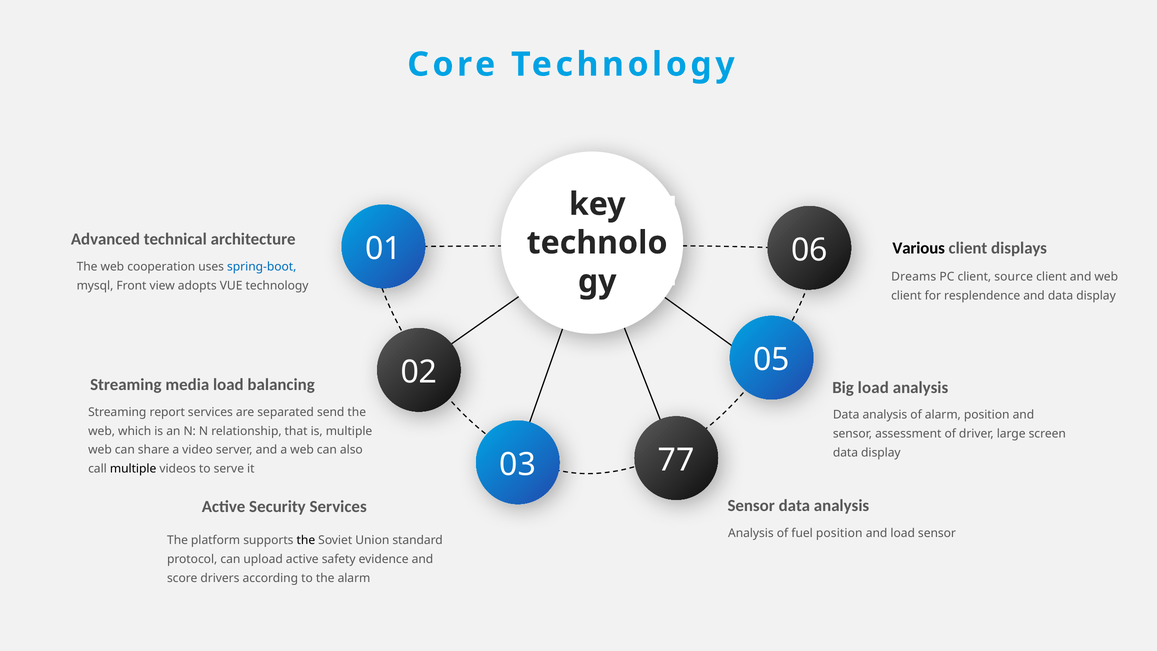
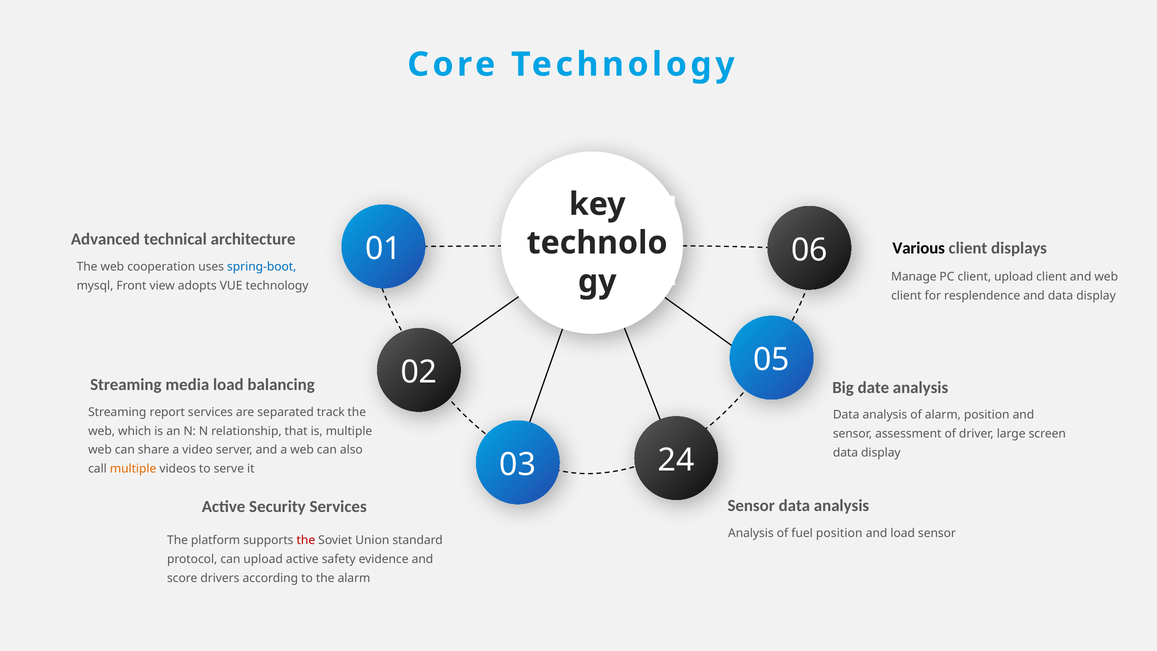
Dreams: Dreams -> Manage (914, 277)
client source: source -> upload (1014, 277)
Big load: load -> date (873, 387)
send: send -> track (331, 412)
77: 77 -> 24 (676, 460)
multiple colour: black -> orange (133, 469)
the colour: black -> red (306, 540)
